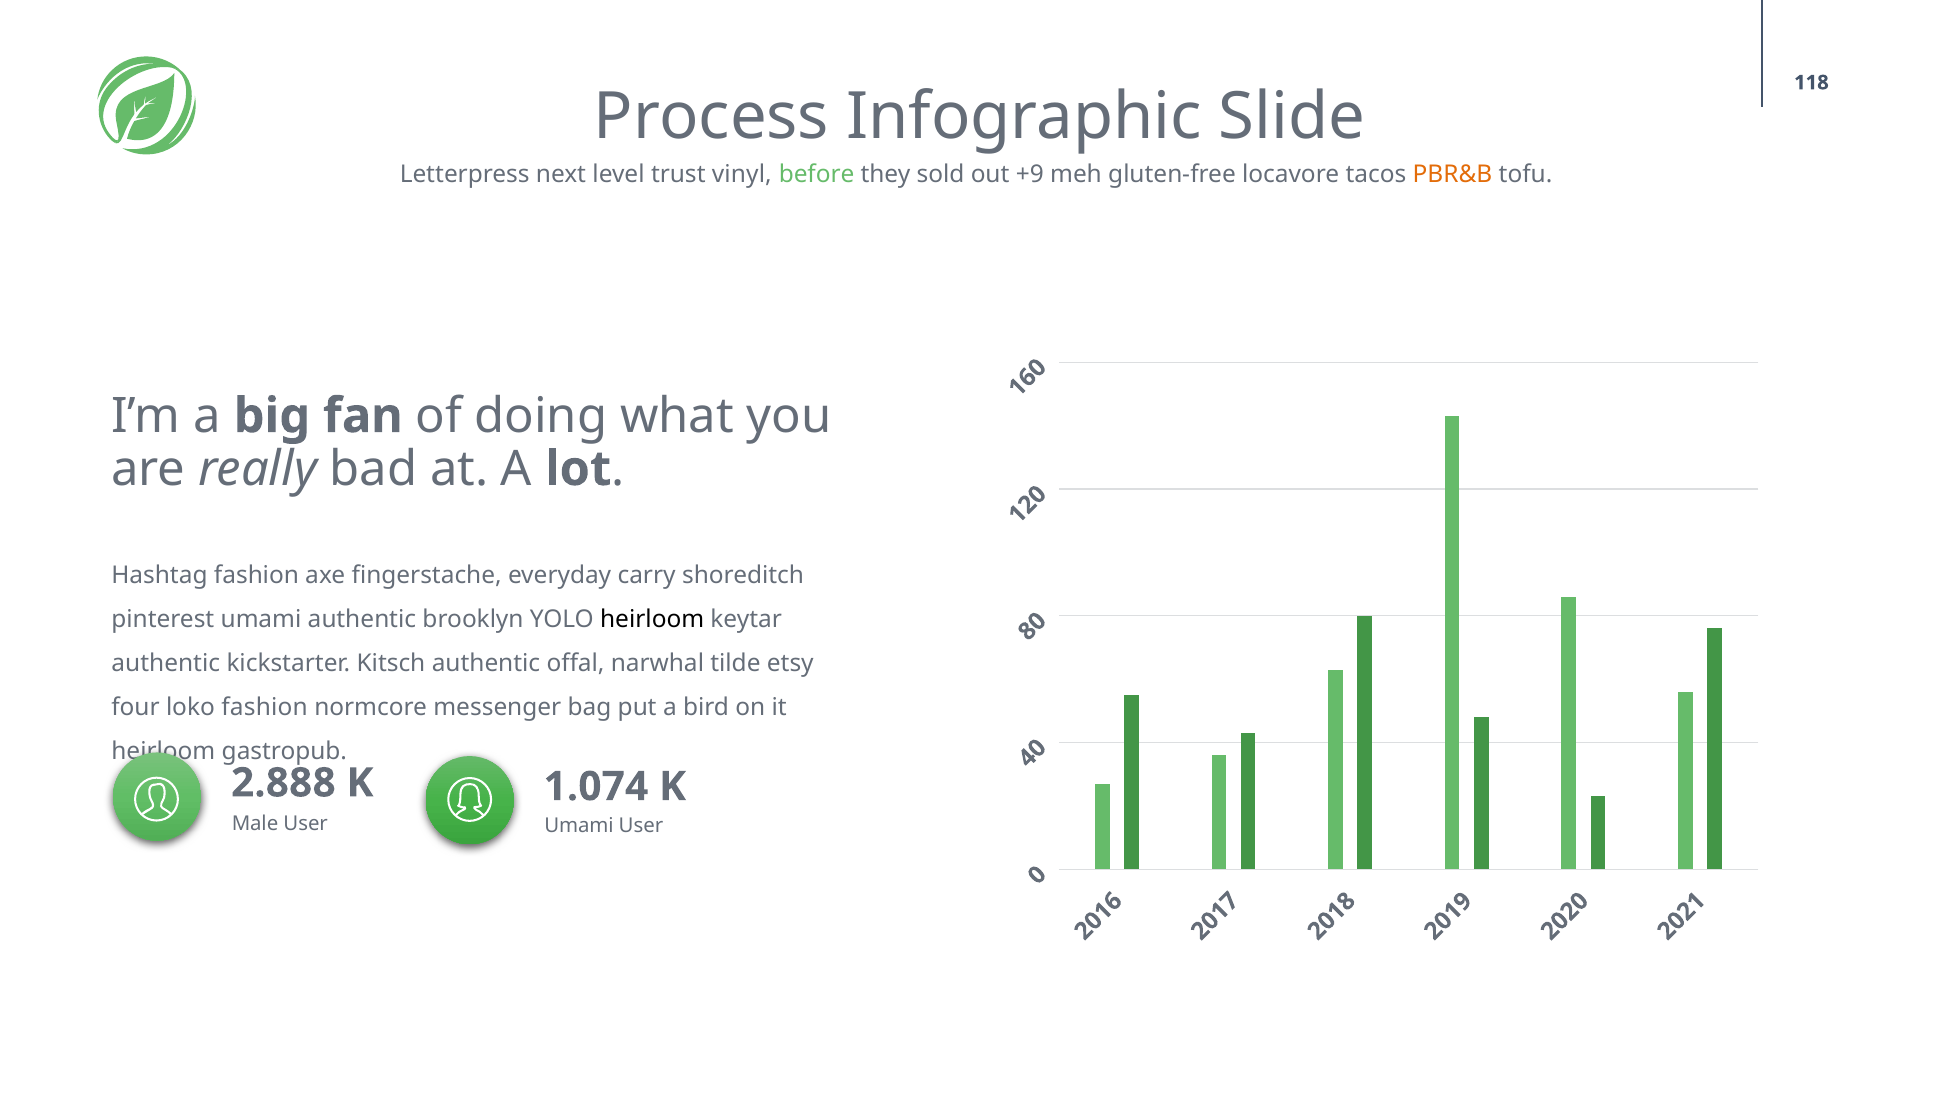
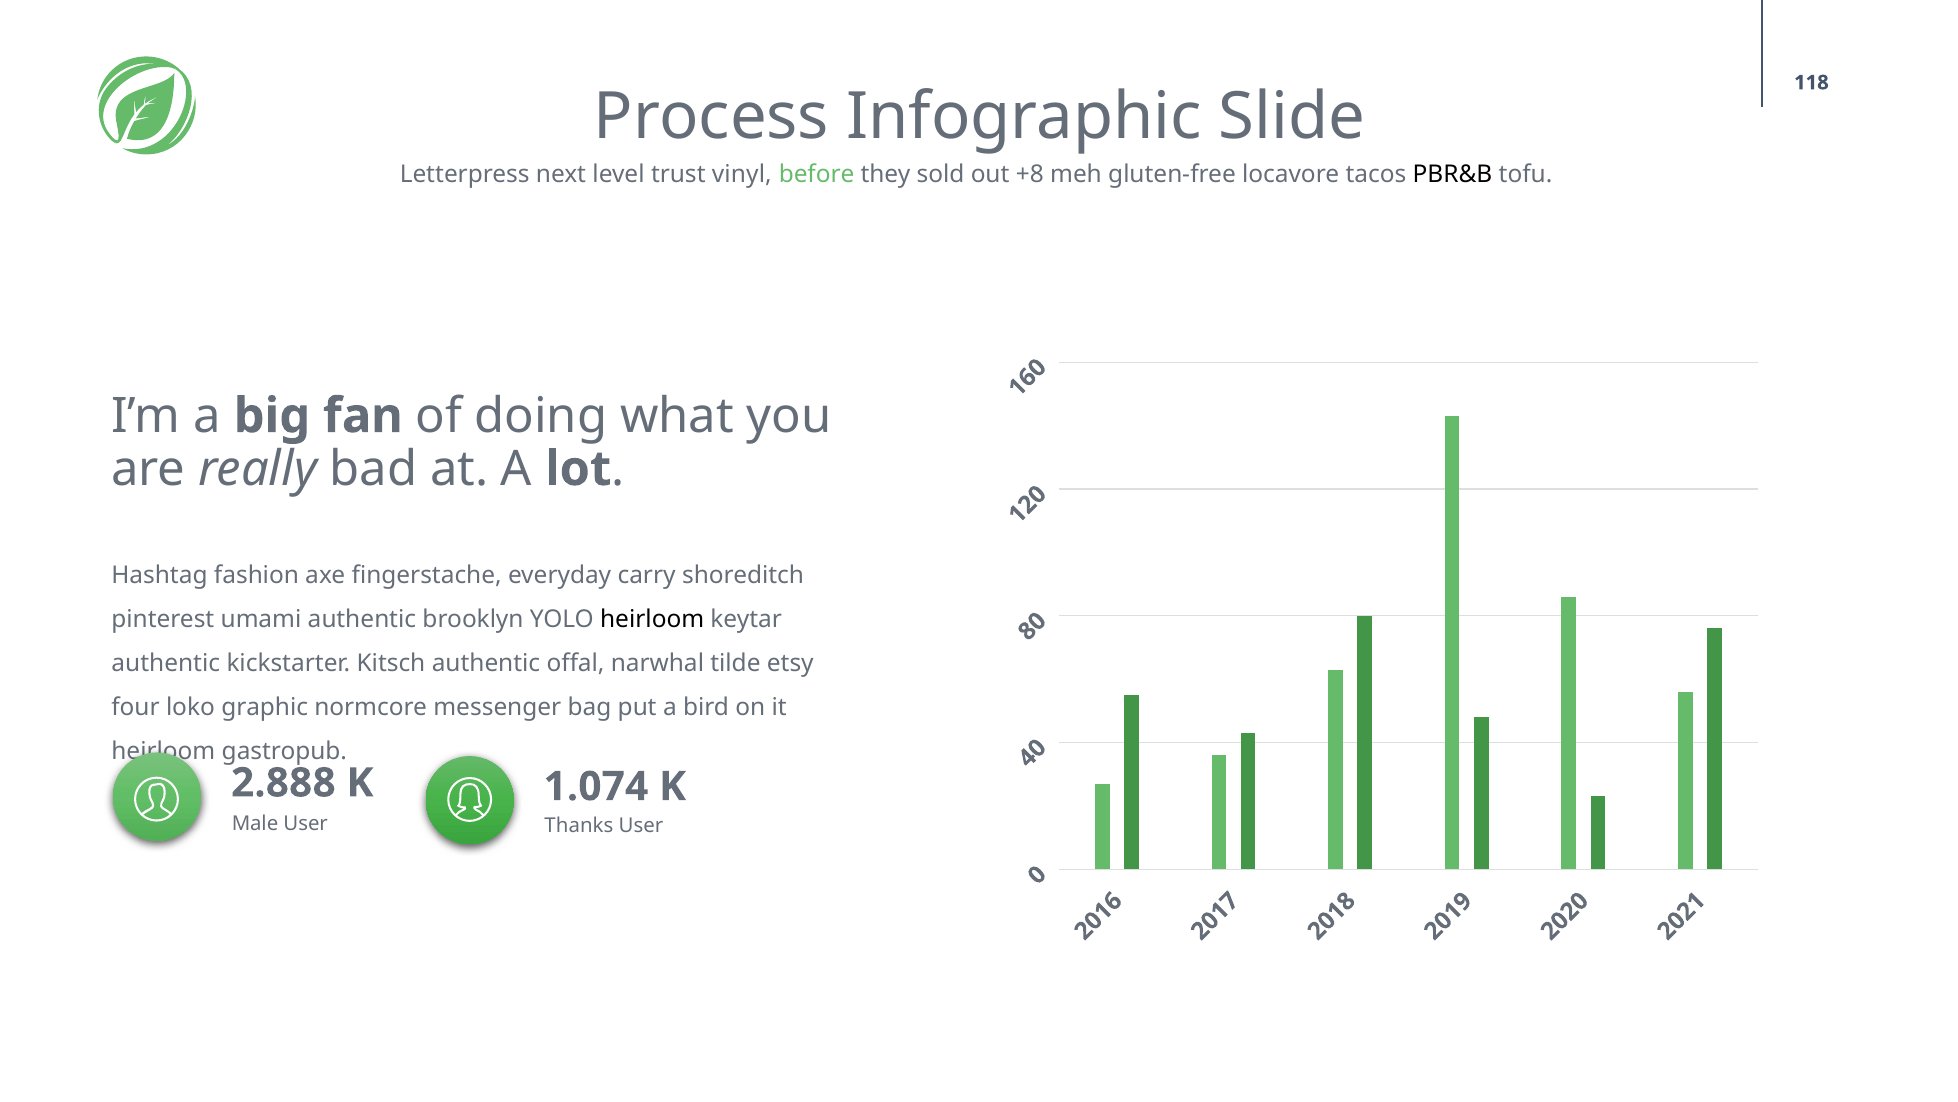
+9: +9 -> +8 (1030, 174)
PBR&B colour: orange -> black (1452, 174)
loko fashion: fashion -> graphic (265, 707)
Umami: Umami -> Thanks (579, 825)
